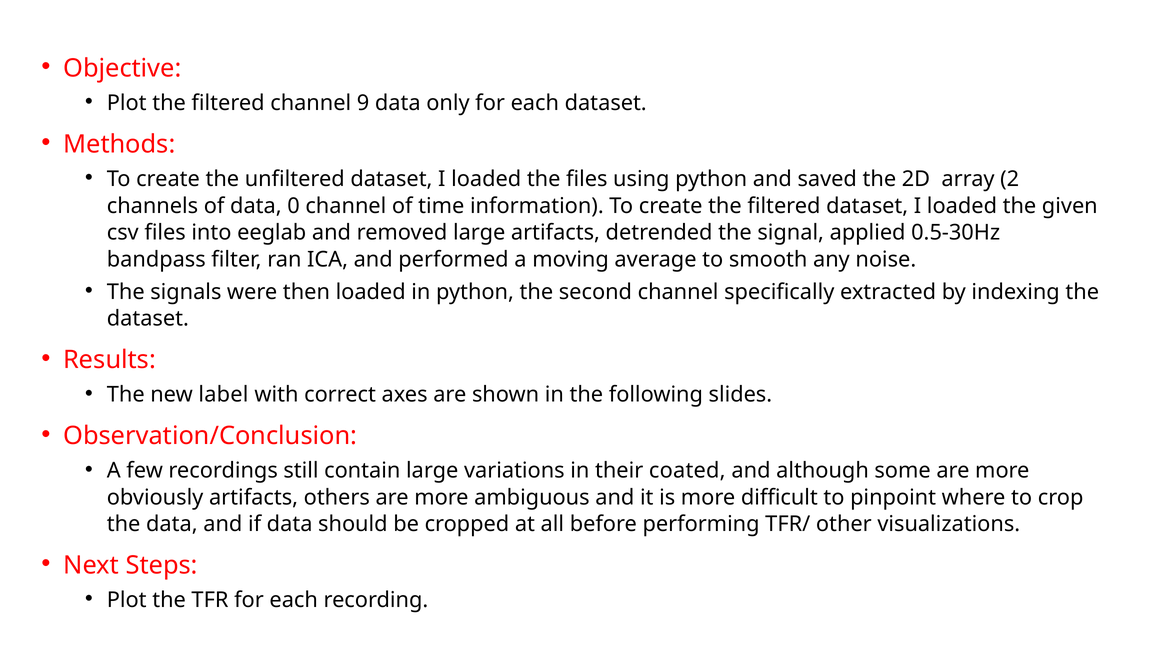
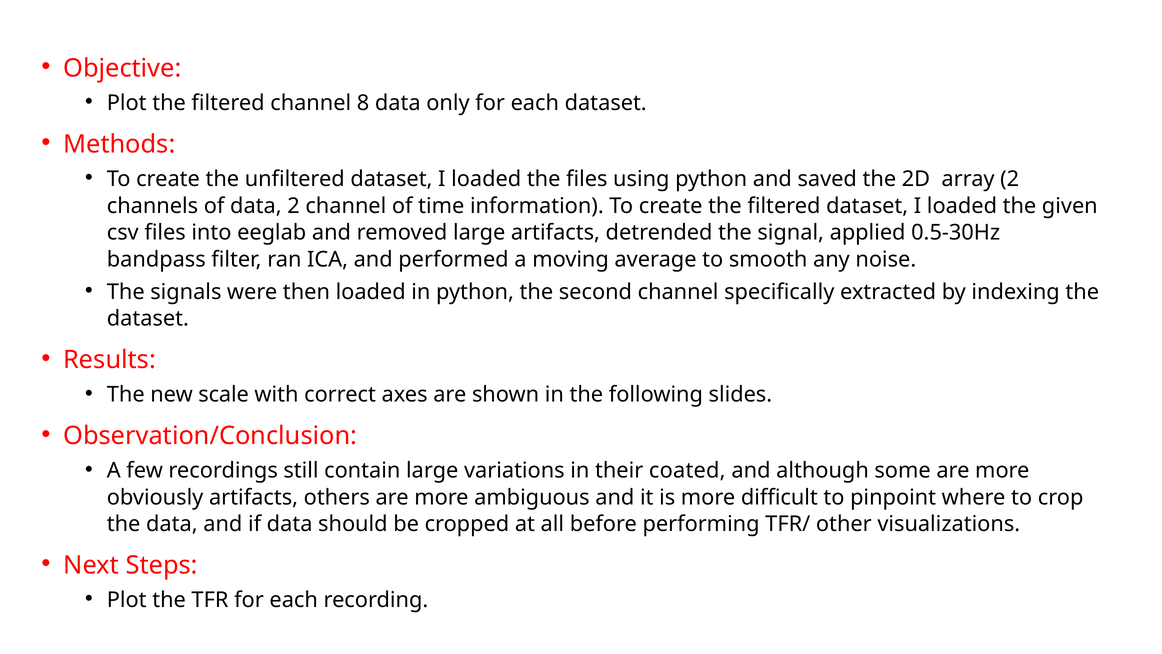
9: 9 -> 8 (363, 103)
data 0: 0 -> 2 (293, 206)
label: label -> scale (224, 395)
